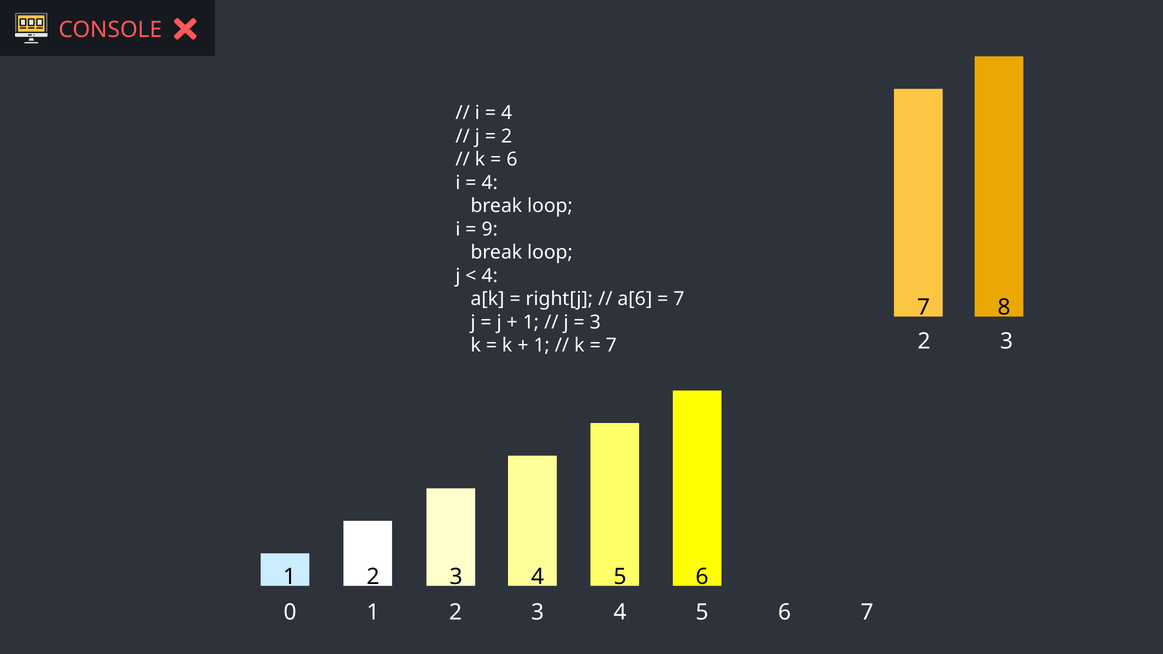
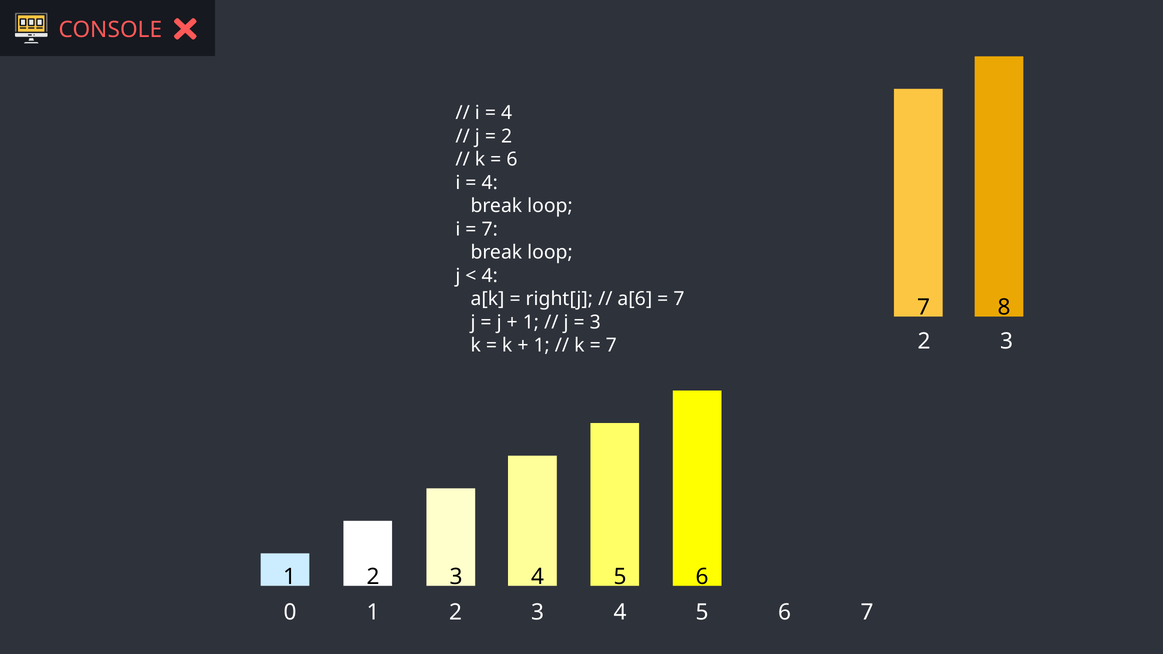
9: 9 -> 7 (490, 229)
